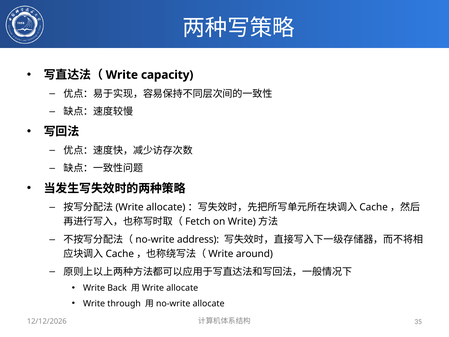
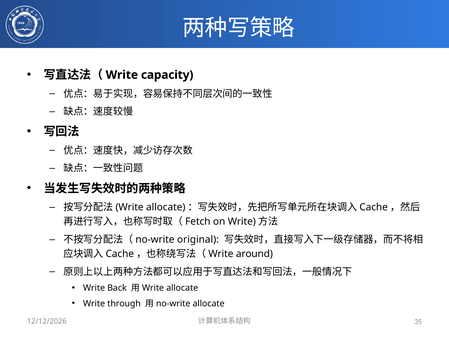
address: address -> original (198, 239)
